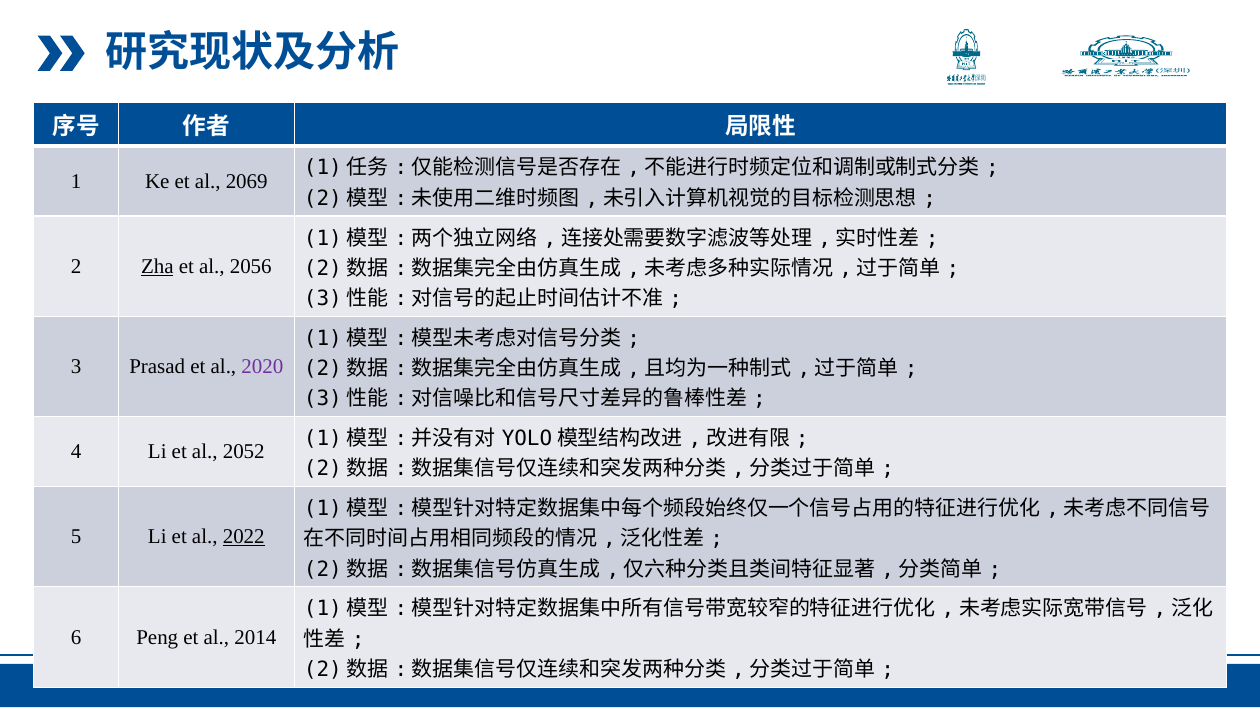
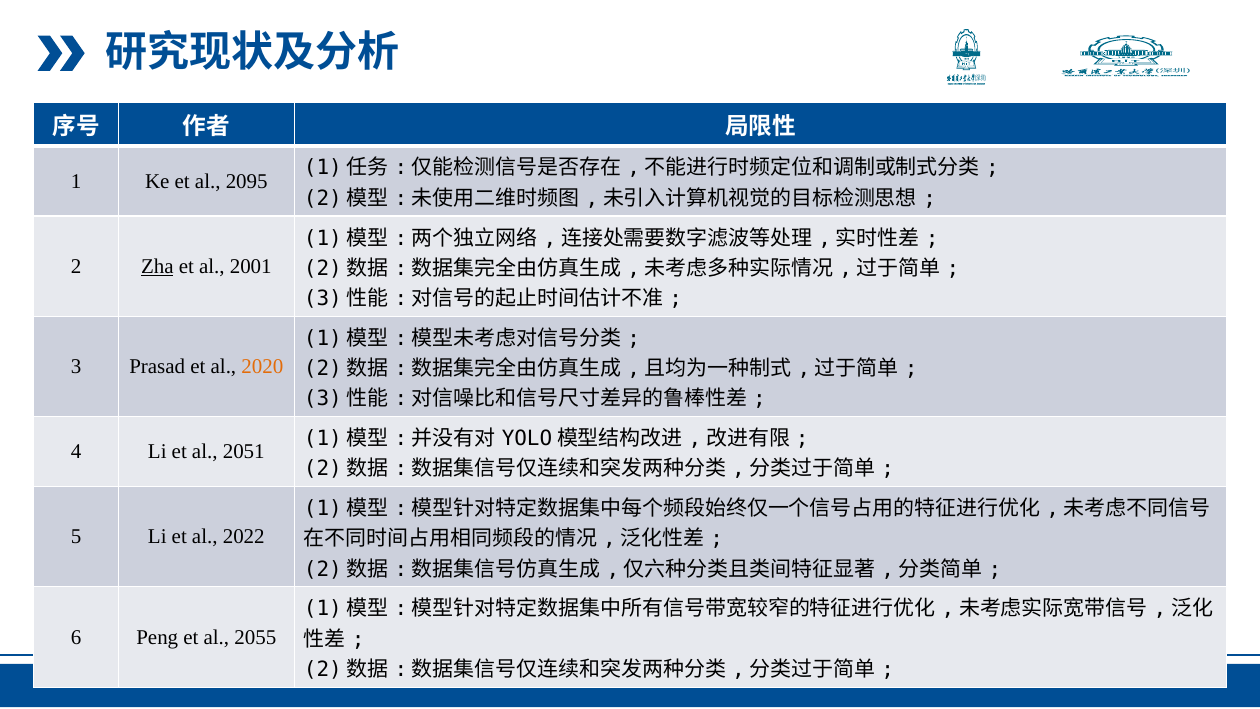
2069: 2069 -> 2095 (247, 181)
2056: 2056 -> 2001 (251, 266)
2020 colour: purple -> orange (262, 366)
2052: 2052 -> 2051 (244, 452)
2022 underline: present -> none (244, 537)
2014: 2014 -> 2055 (255, 637)
